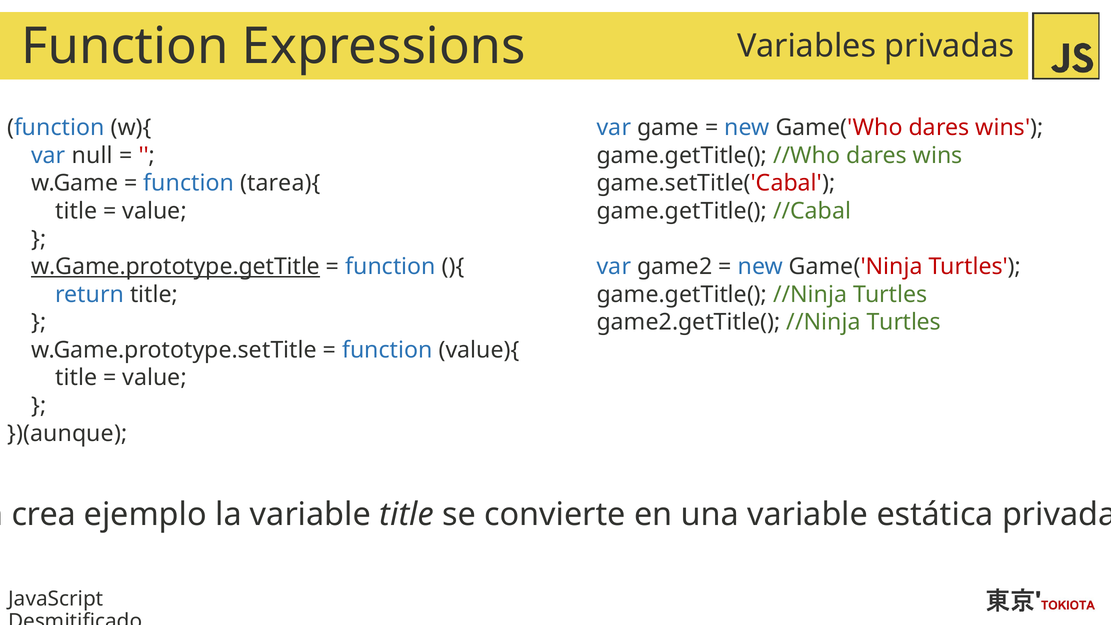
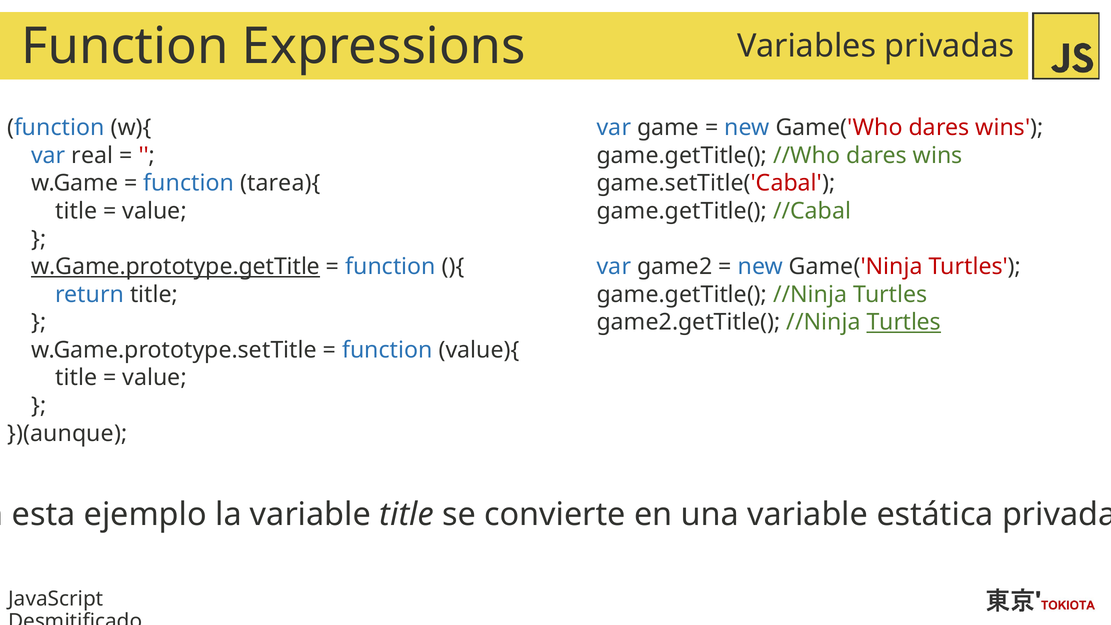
null: null -> real (92, 155)
Turtles underline: none -> present (904, 322)
crea: crea -> esta (44, 514)
